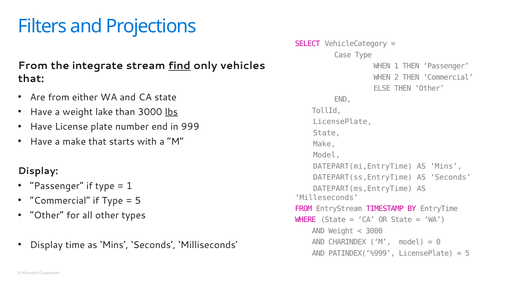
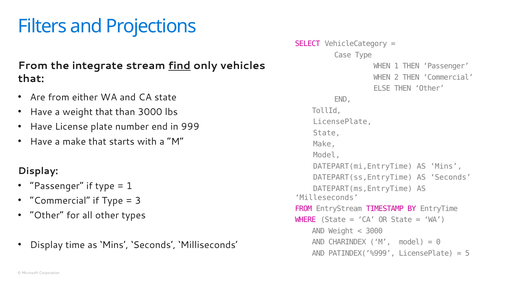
weight lake: lake -> that (104, 112)
lbs underline: present -> none (171, 112)
5: 5 -> 3 (138, 200)
